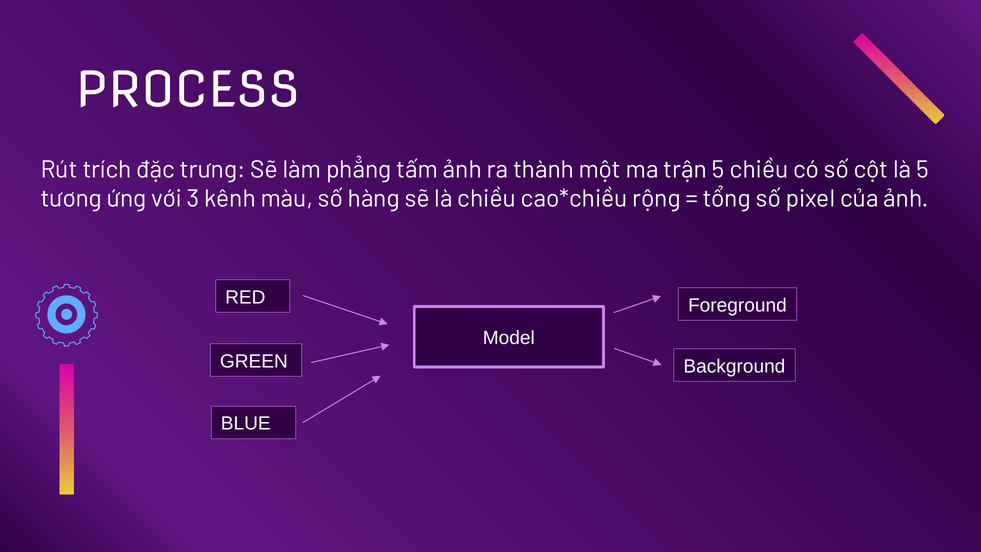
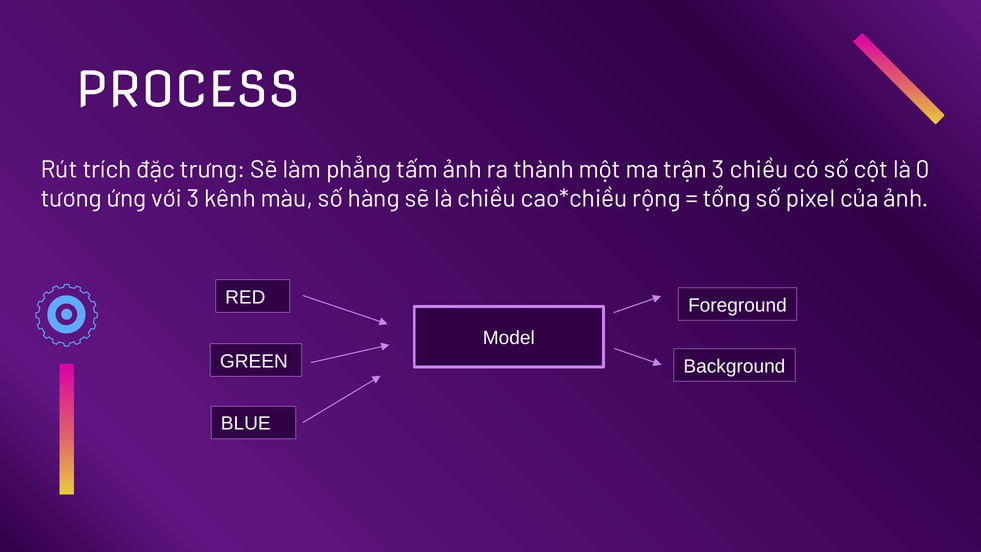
trận 5: 5 -> 3 (718, 169)
là 5: 5 -> 0 (923, 169)
